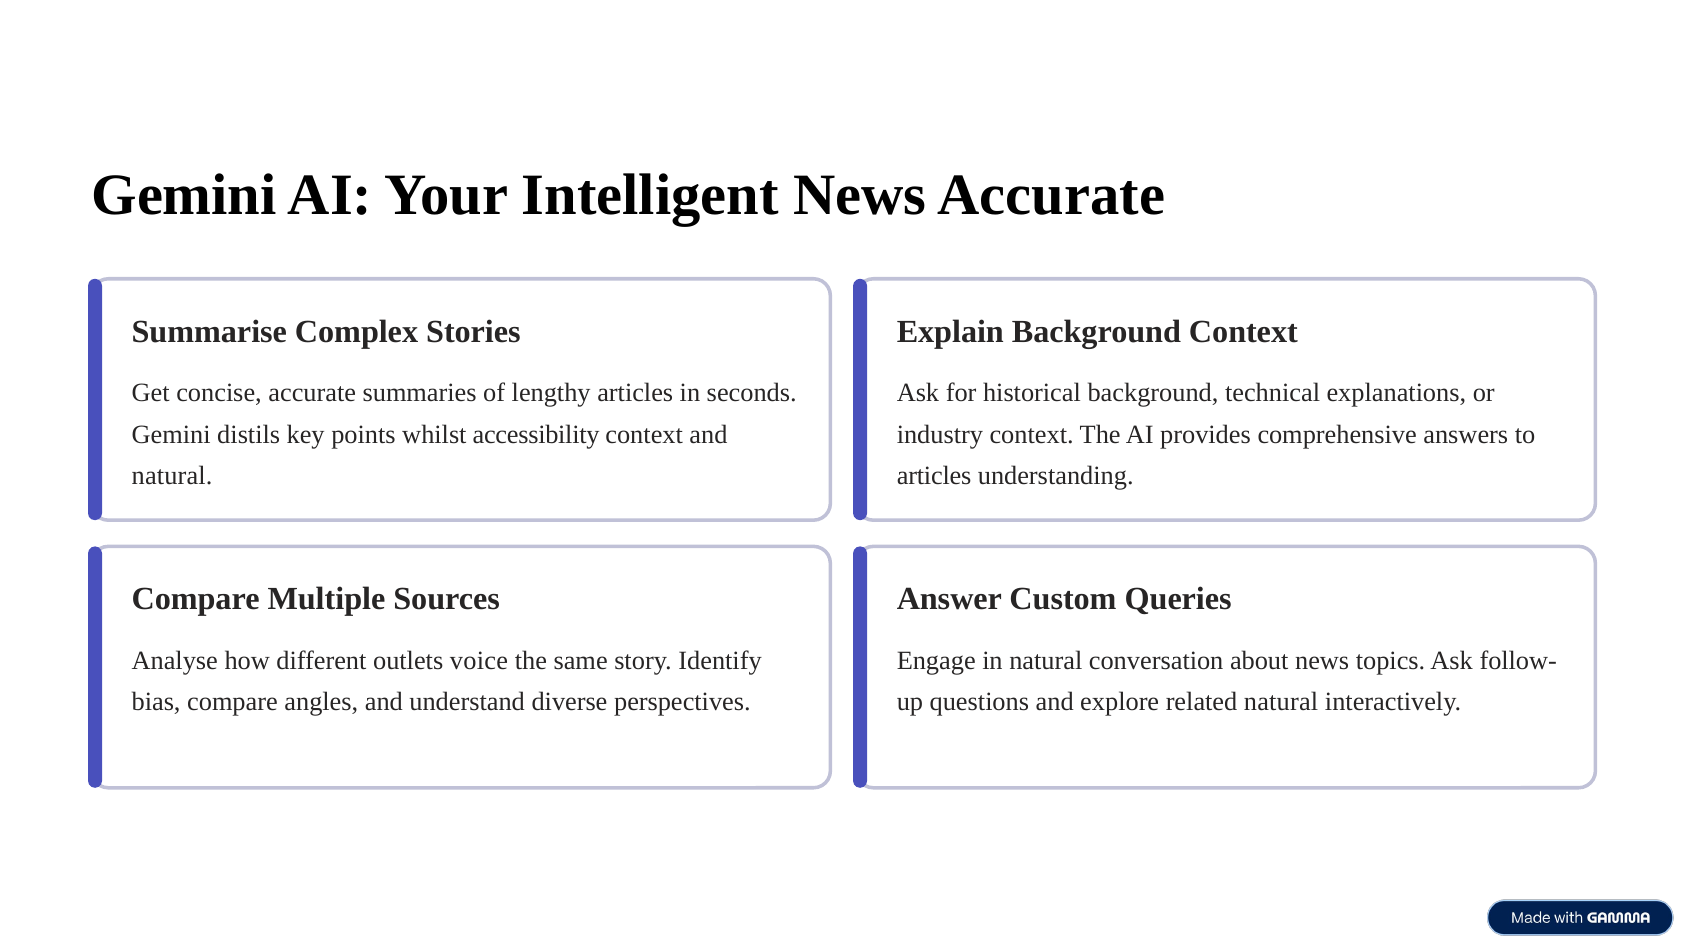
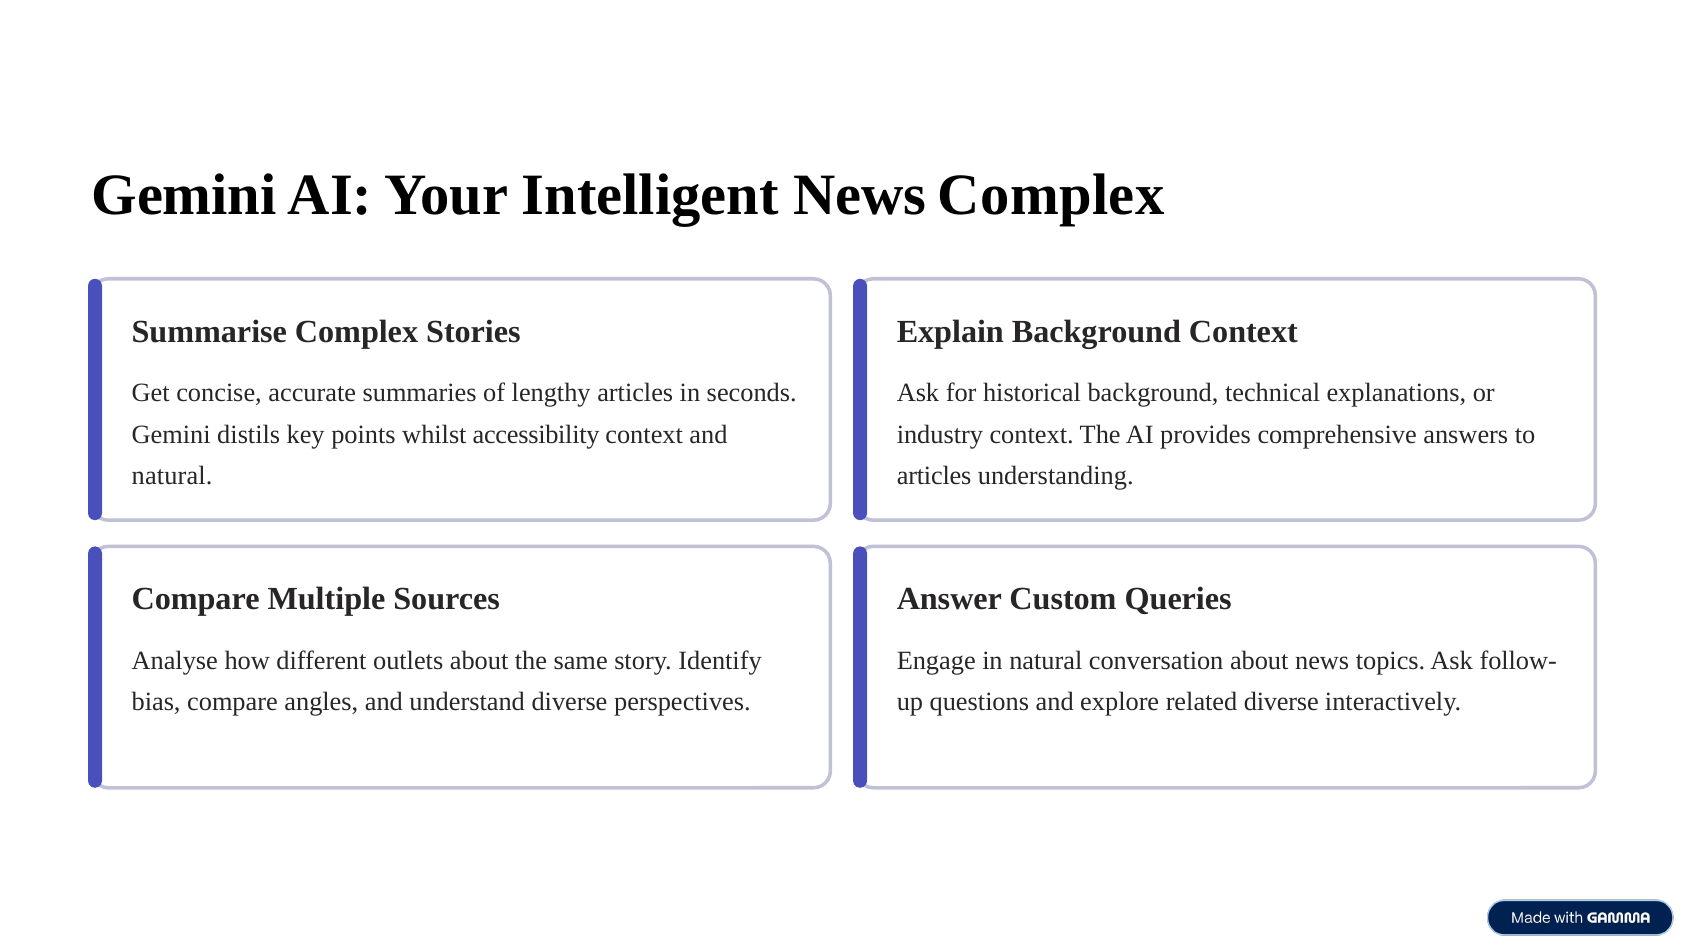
News Accurate: Accurate -> Complex (1051, 195)
outlets voice: voice -> about (479, 660)
related natural: natural -> diverse (1281, 702)
